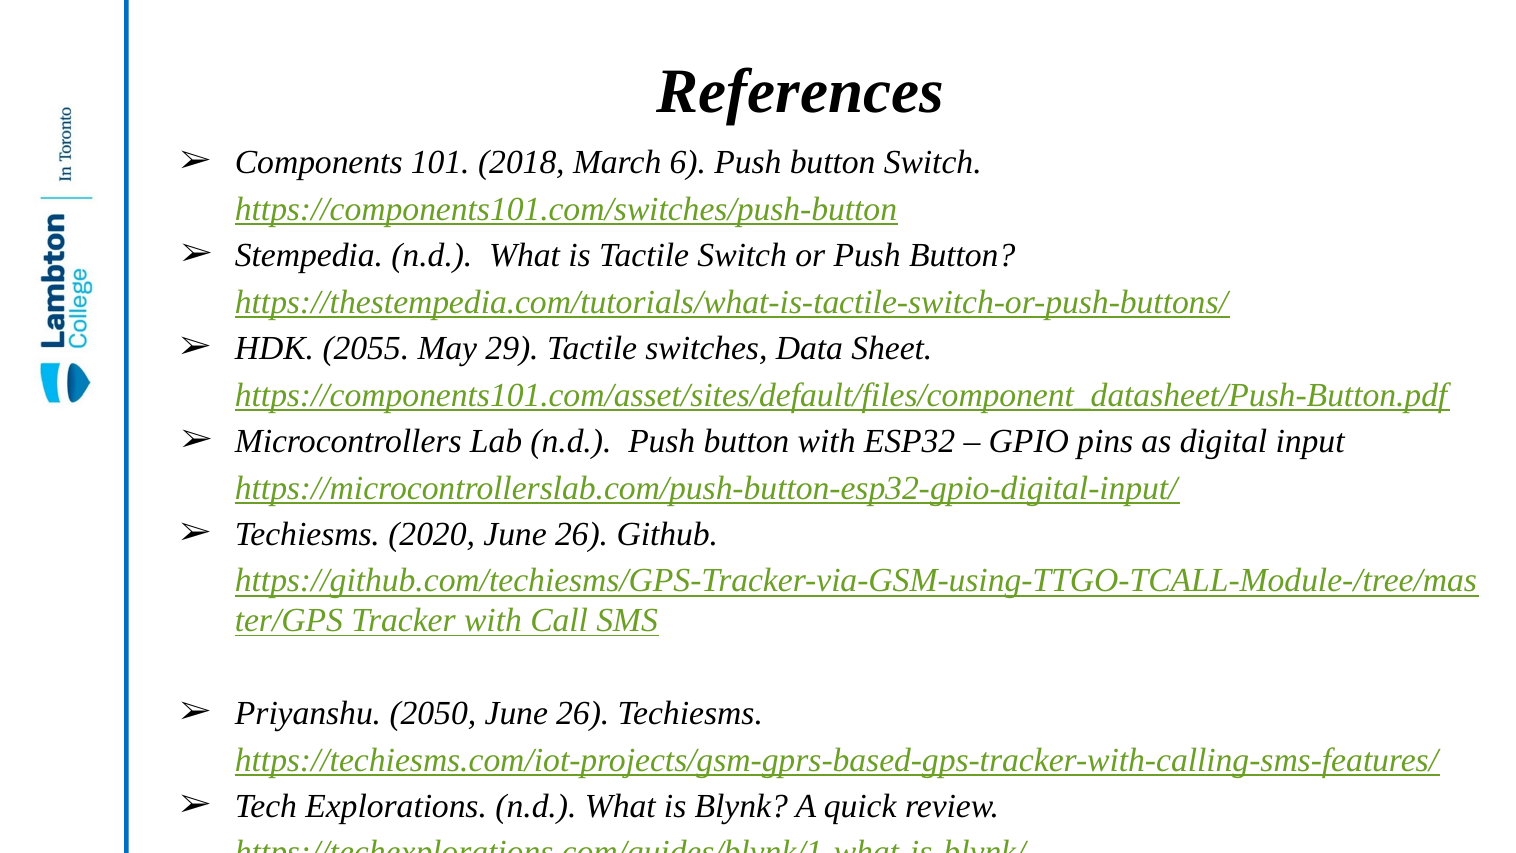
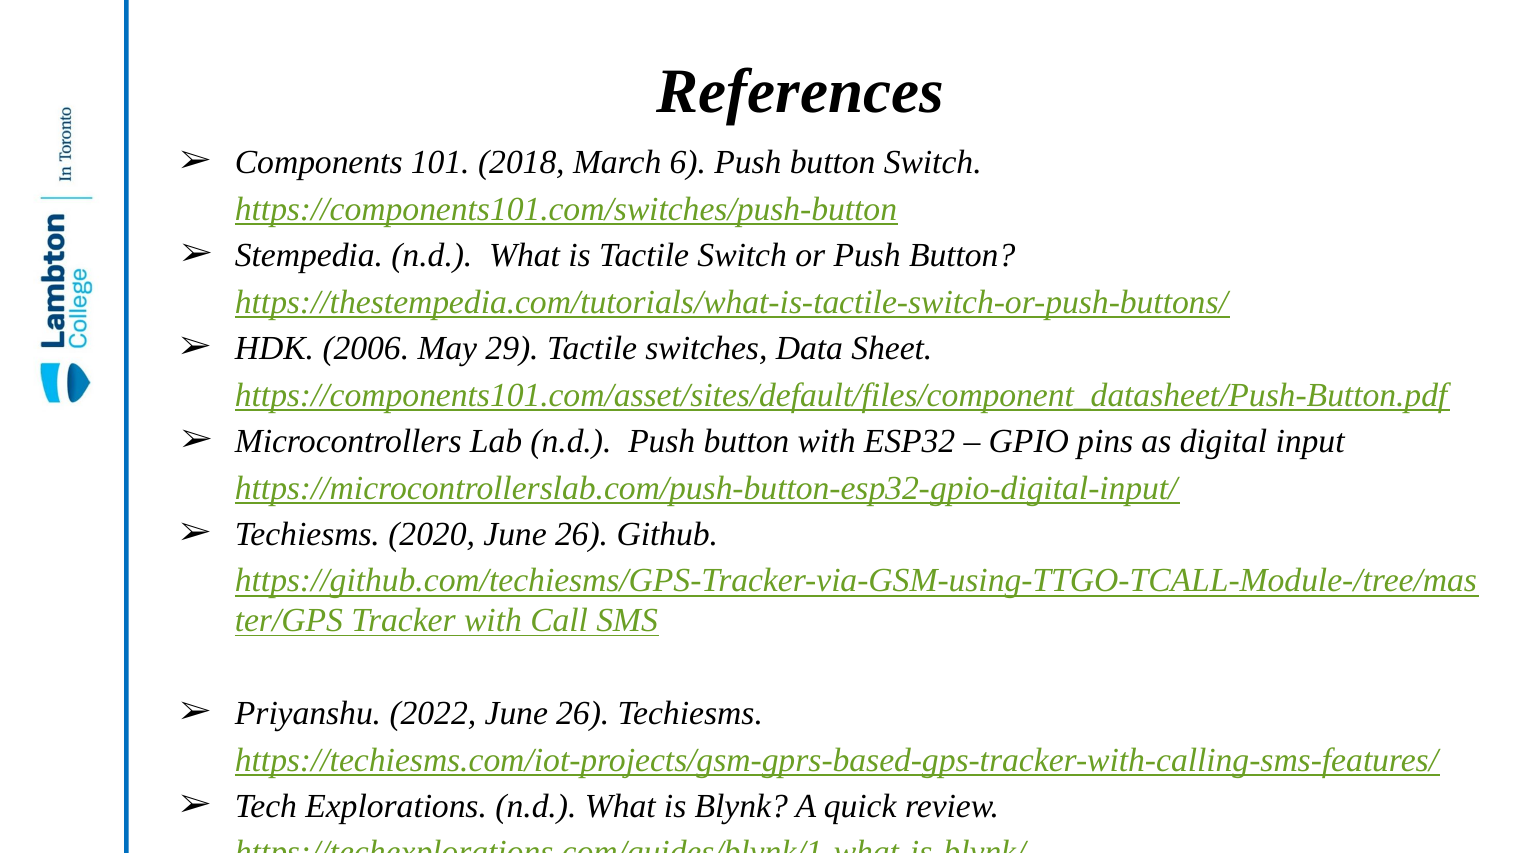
2055: 2055 -> 2006 (366, 349)
2050: 2050 -> 2022 (433, 713)
